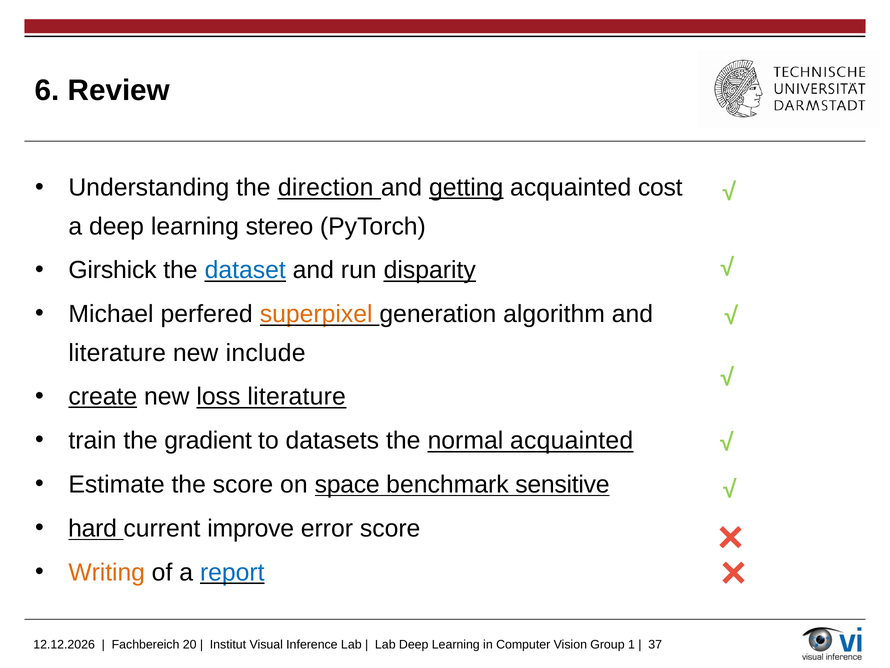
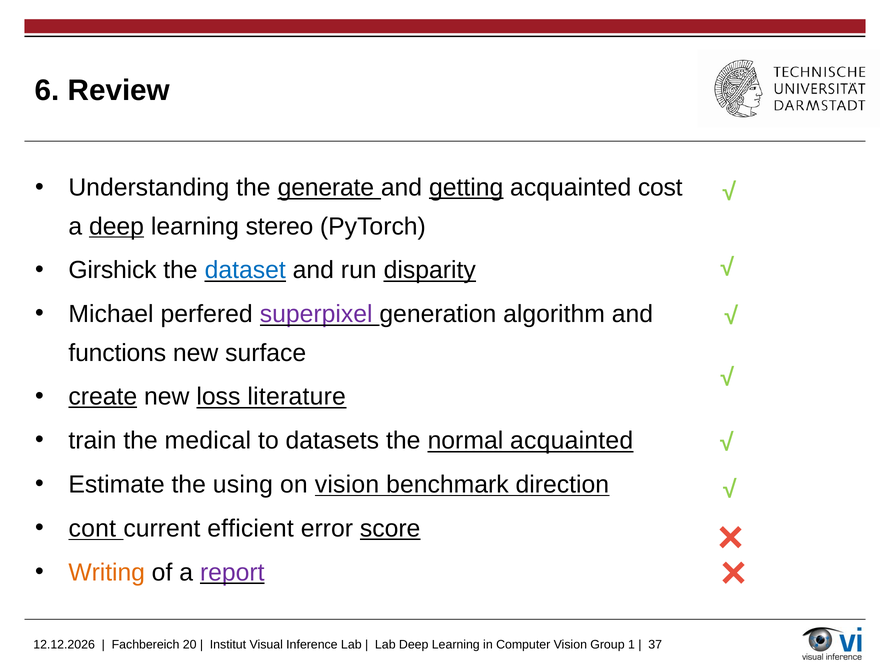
direction: direction -> generate (326, 188)
deep underline: none -> present (116, 226)
superpixel colour: orange -> purple (316, 314)
literature: literature -> functions (117, 353)
include: include -> surface (266, 353)
gradient: gradient -> medical (208, 440)
the score: score -> using (243, 484)
on space: space -> vision (347, 484)
sensitive: sensitive -> direction (562, 484)
hard: hard -> cont (92, 528)
improve: improve -> efficient (251, 528)
score underline: none -> present (390, 528)
report colour: blue -> purple (232, 572)
